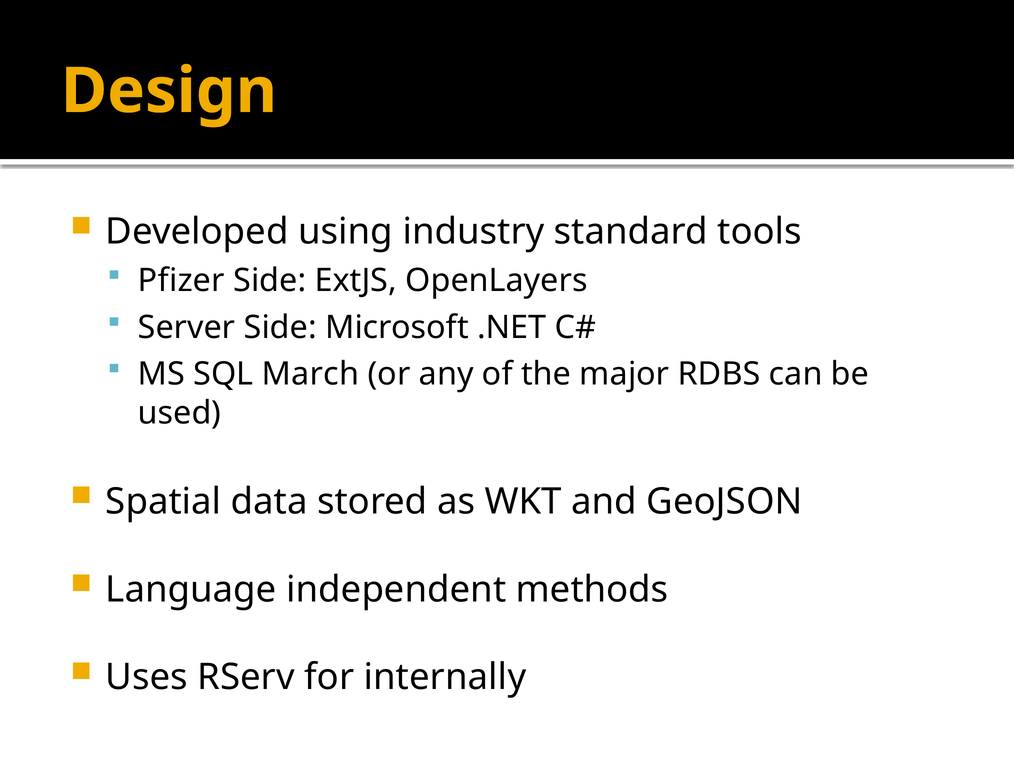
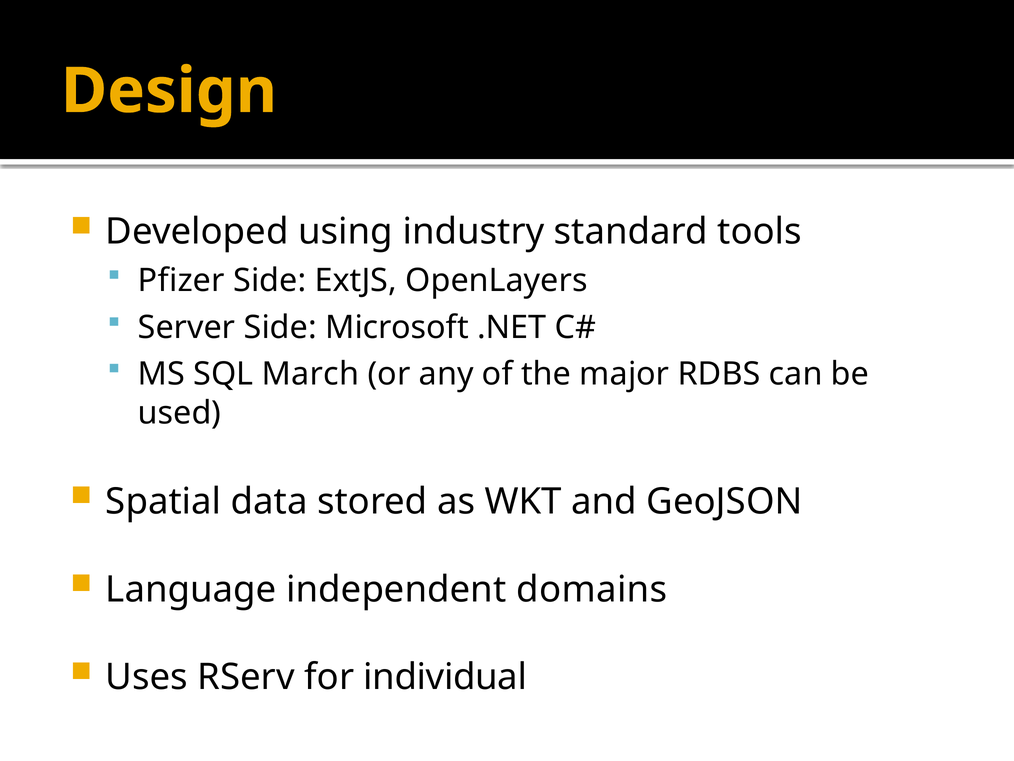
methods: methods -> domains (592, 589)
internally: internally -> individual (445, 677)
